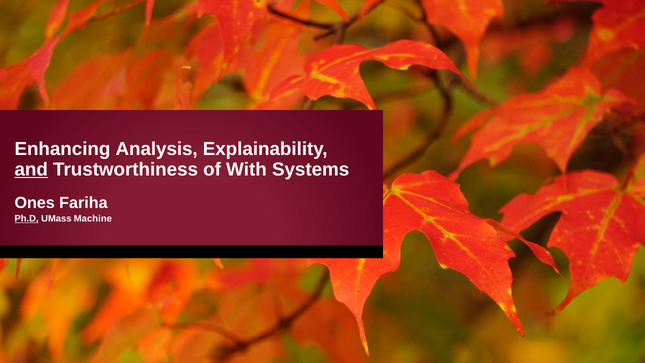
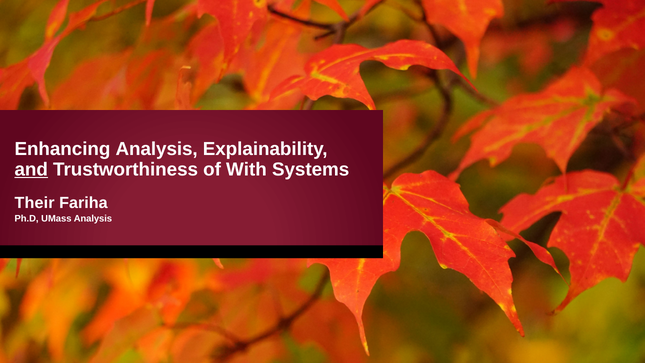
Ones: Ones -> Their (35, 203)
Ph.D underline: present -> none (27, 219)
UMass Machine: Machine -> Analysis (93, 219)
